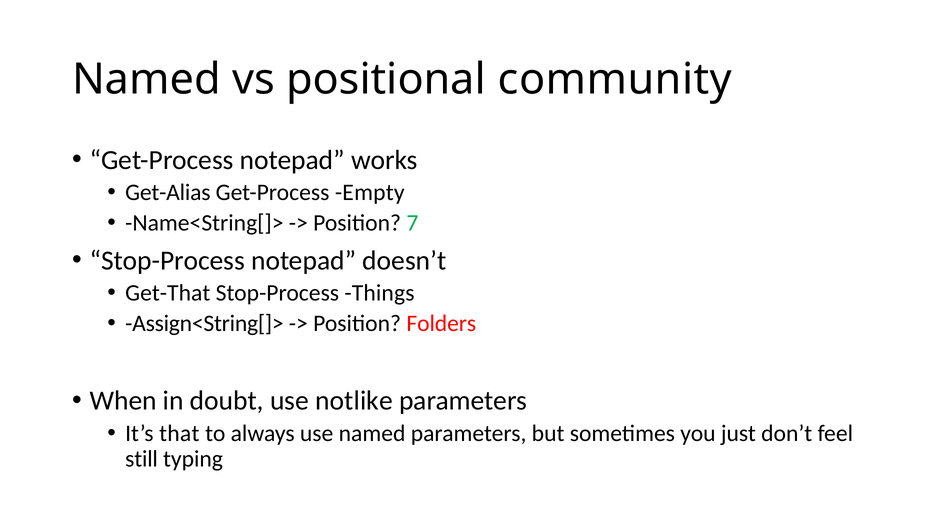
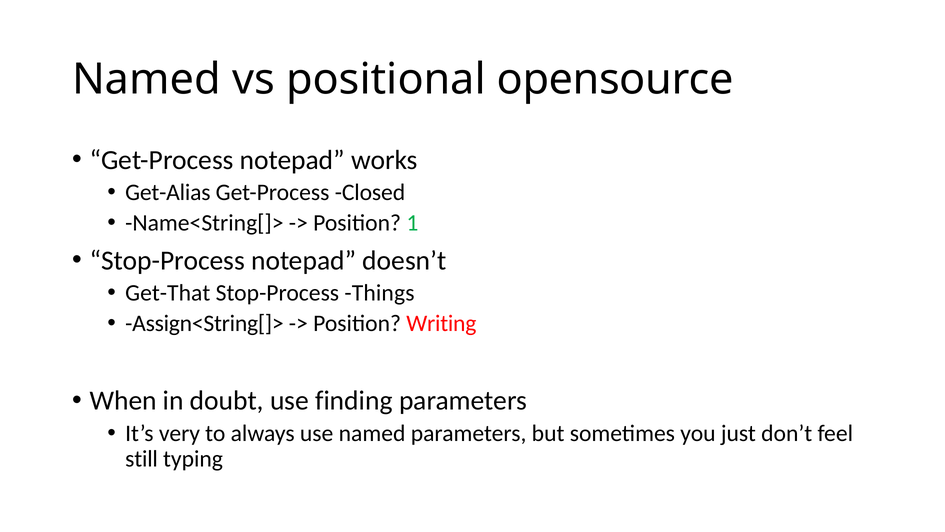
community: community -> opensource (615, 79)
Empty: Empty -> Closed (370, 192)
7: 7 -> 1 (412, 223)
Folders: Folders -> Writing (441, 323)
notlike: notlike -> finding (354, 400)
that: that -> very (179, 433)
